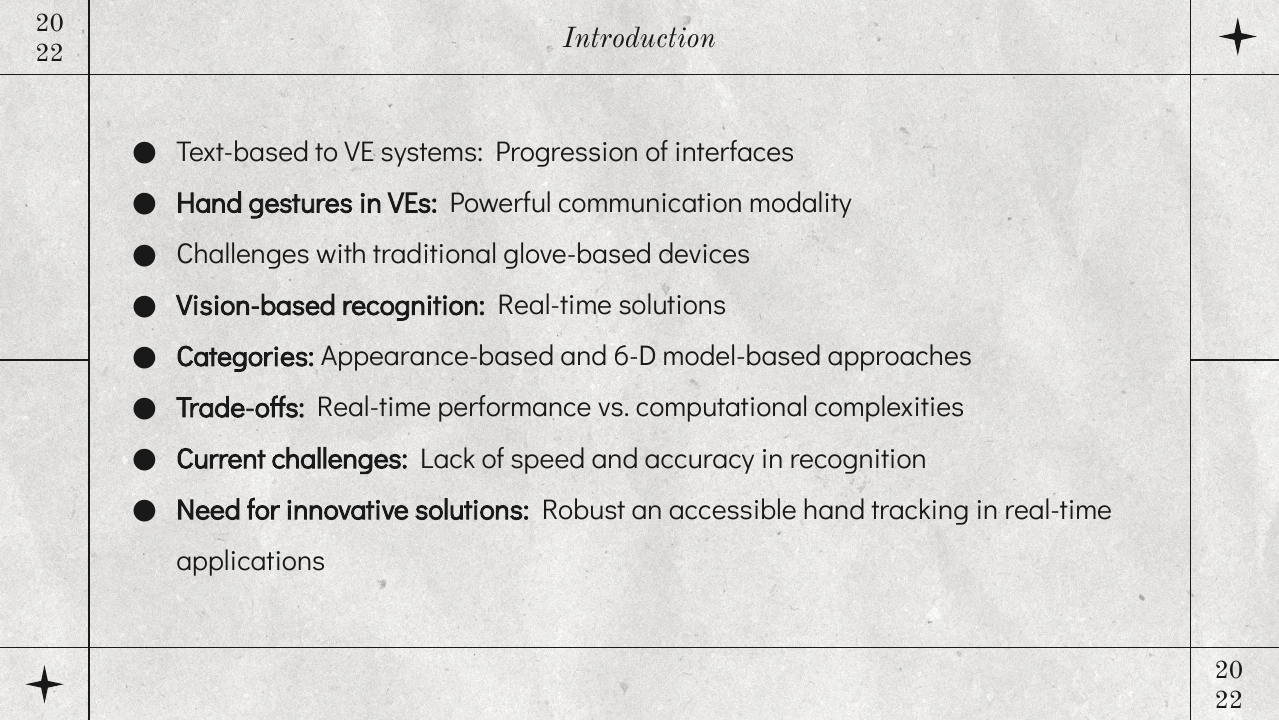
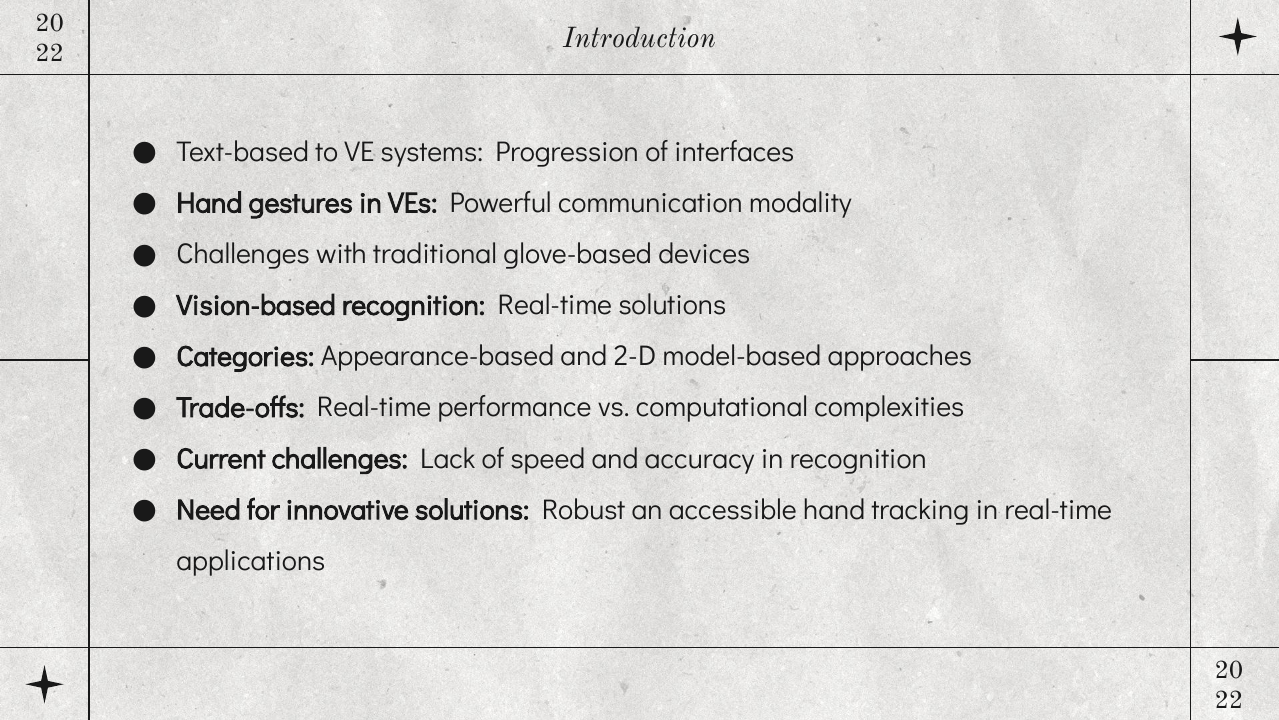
6-D: 6-D -> 2-D (635, 356)
